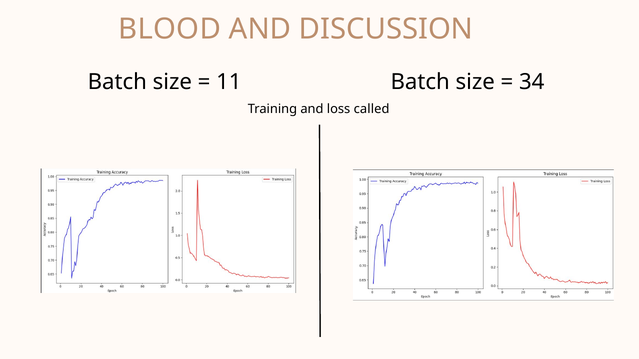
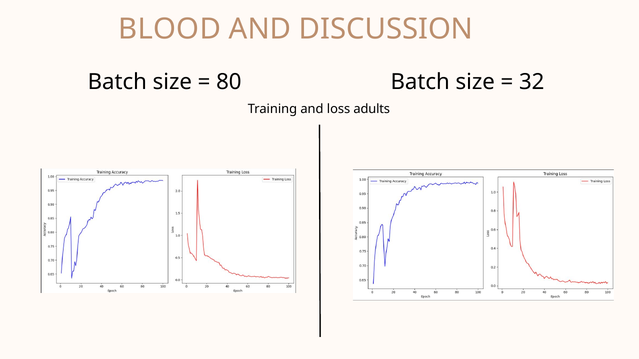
11: 11 -> 80 (229, 82)
34: 34 -> 32 (532, 82)
called: called -> adults (372, 109)
